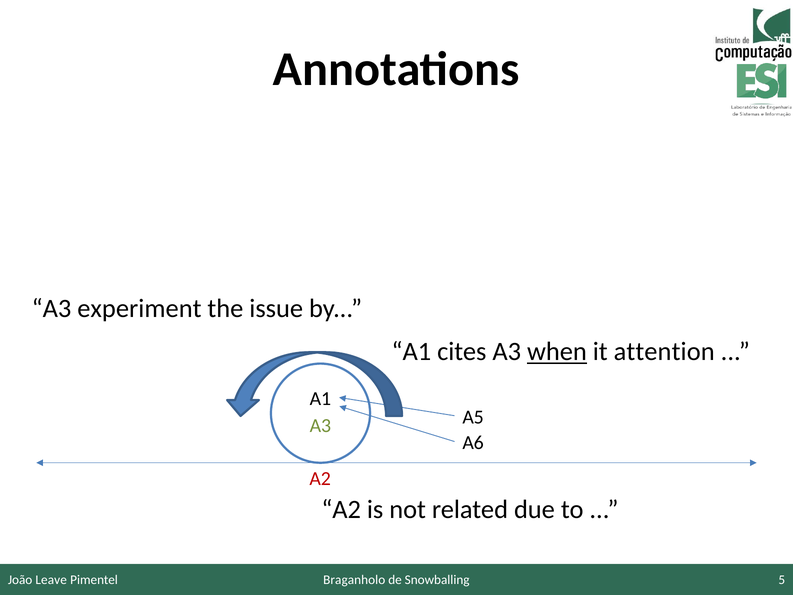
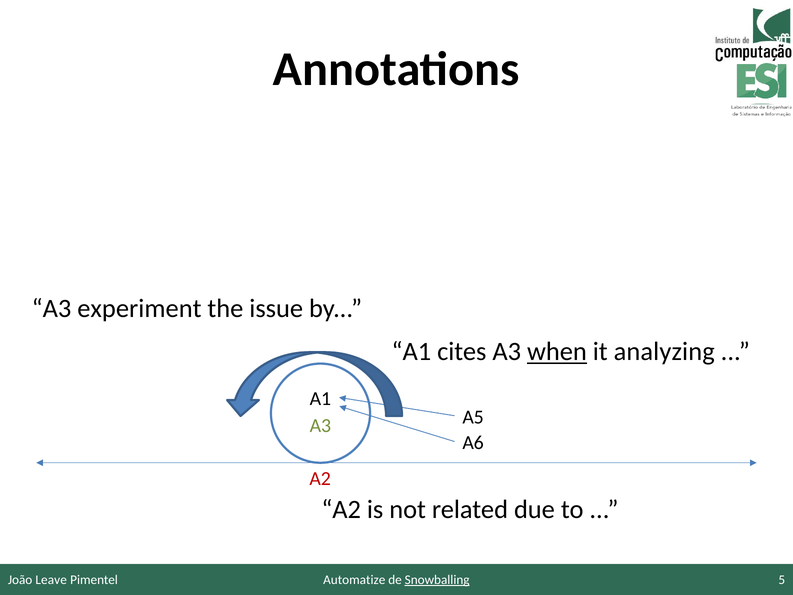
attention: attention -> analyzing (664, 352)
Braganholo: Braganholo -> Automatize (354, 580)
Snowballing underline: none -> present (437, 580)
